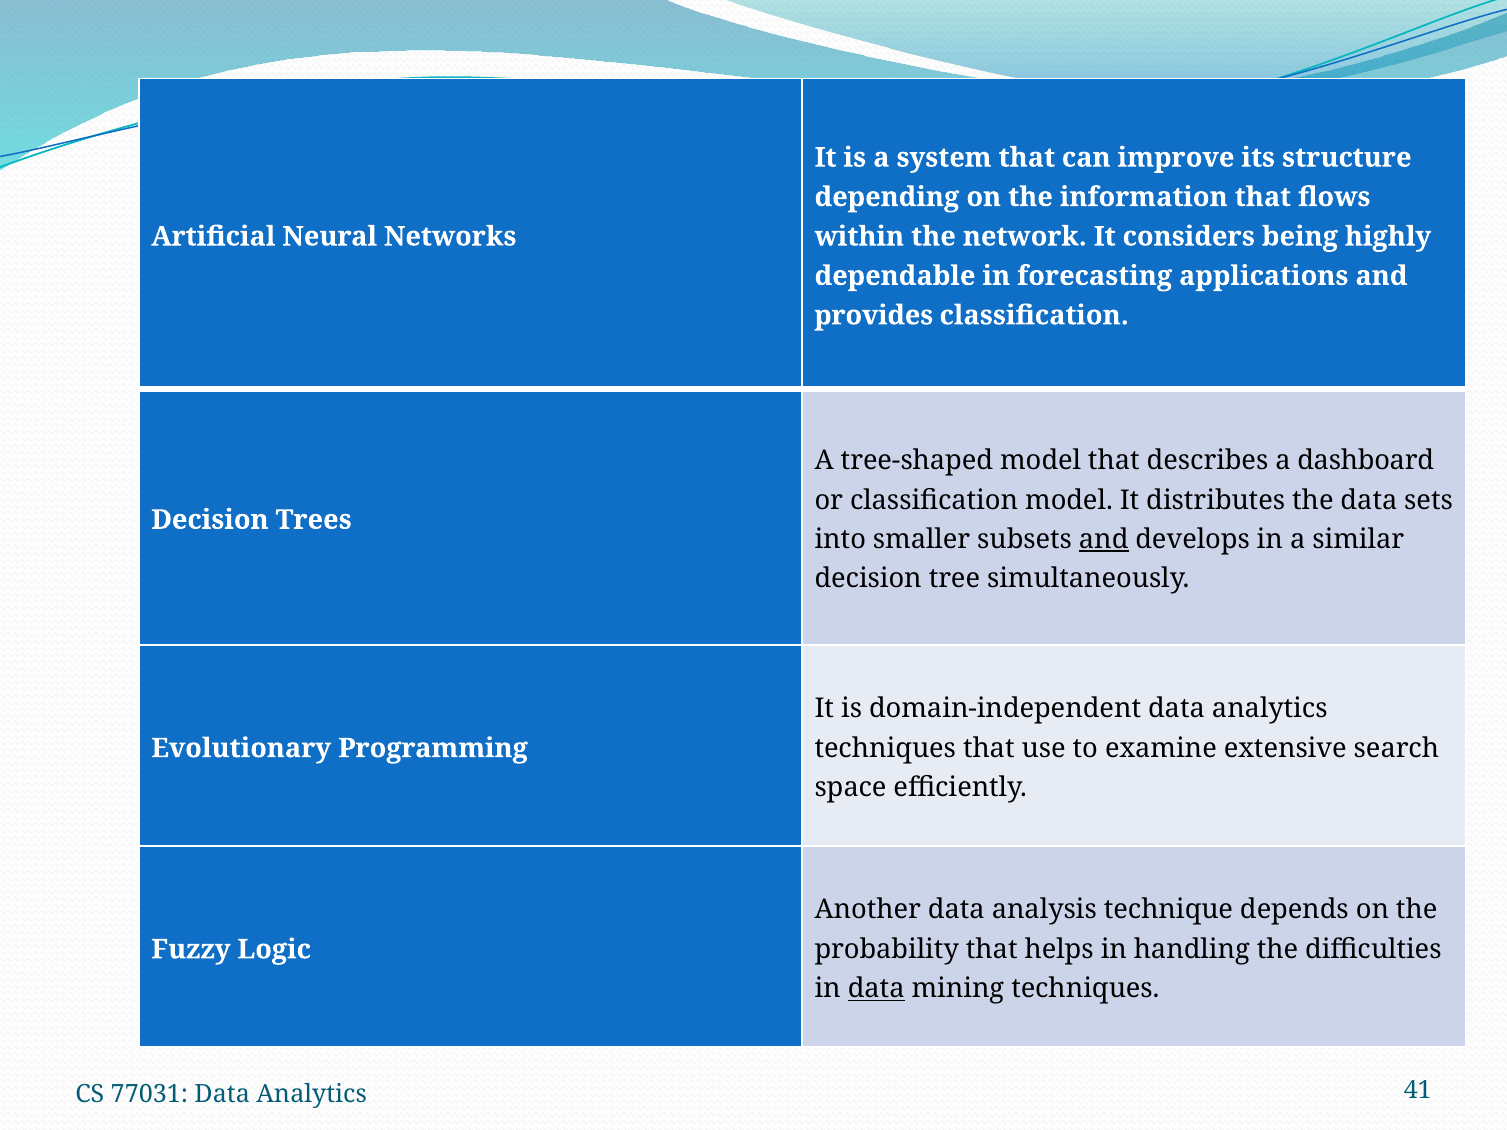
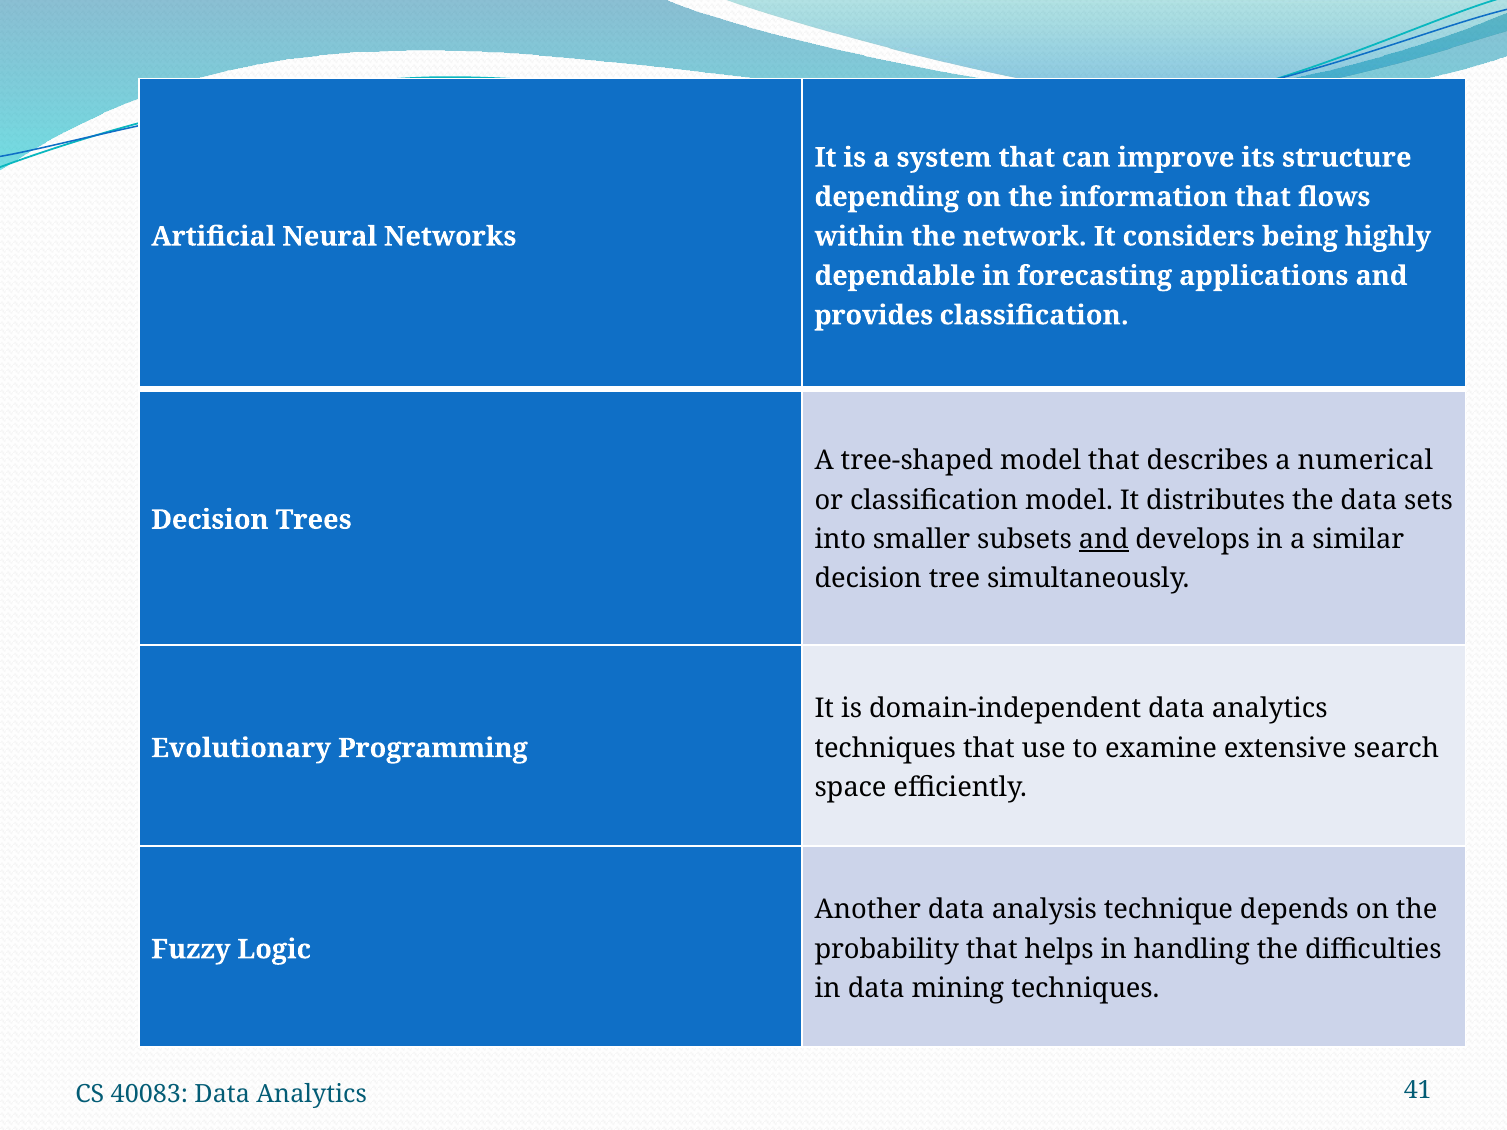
dashboard: dashboard -> numerical (1365, 461)
data underline: present -> none (876, 989)
77031: 77031 -> 40083 (149, 1094)
